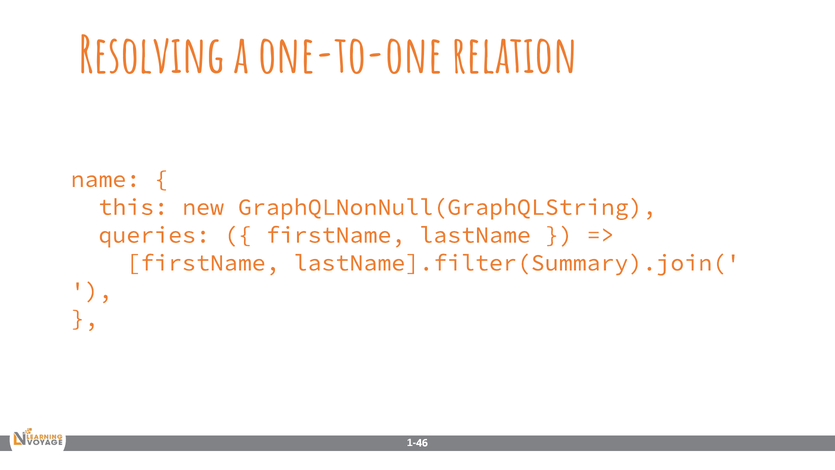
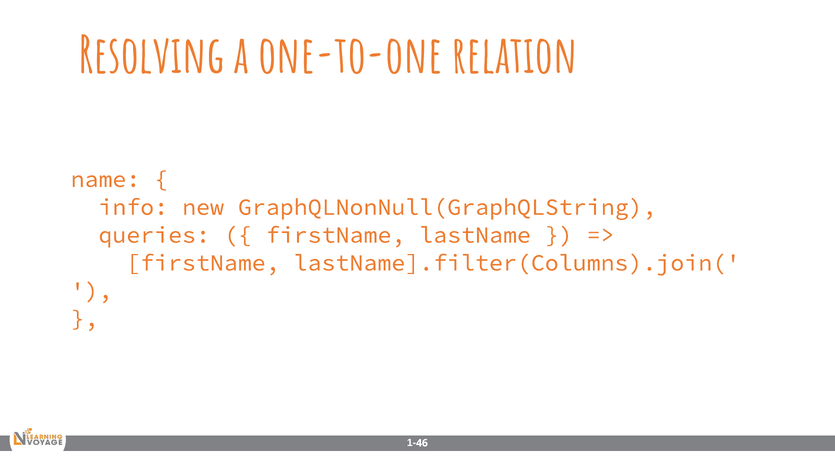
this: this -> info (133, 207)
lastName].filter(Summary).join(: lastName].filter(Summary).join( -> lastName].filter(Columns).join( (517, 263)
